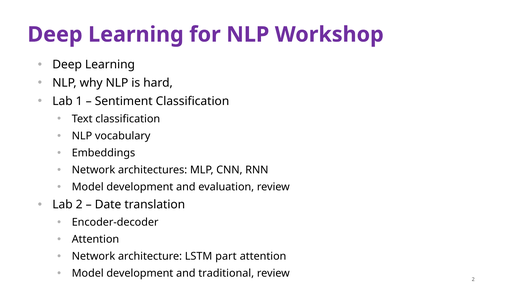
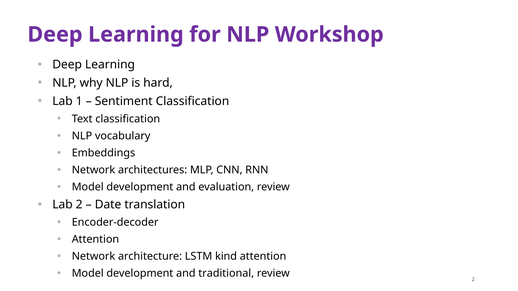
part: part -> kind (226, 257)
